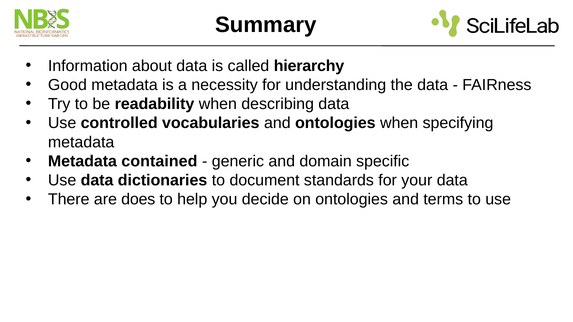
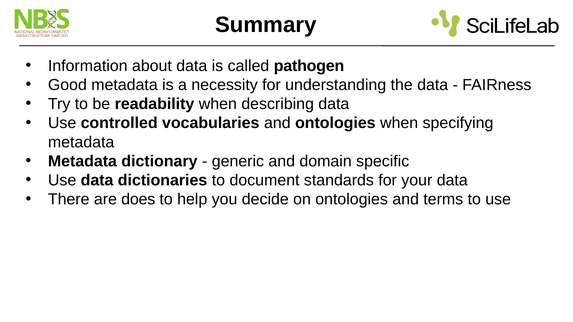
hierarchy: hierarchy -> pathogen (309, 66)
contained: contained -> dictionary (159, 161)
